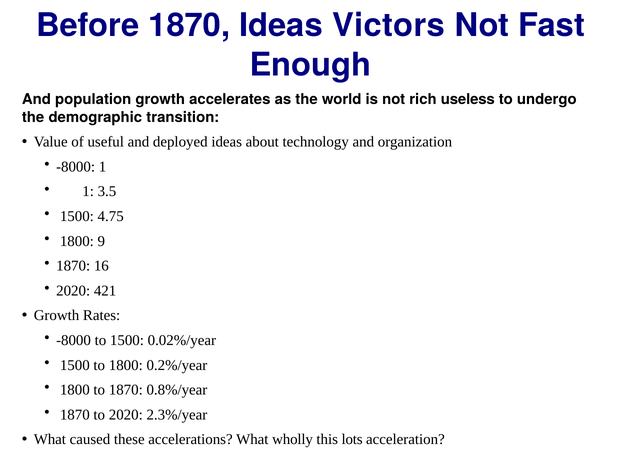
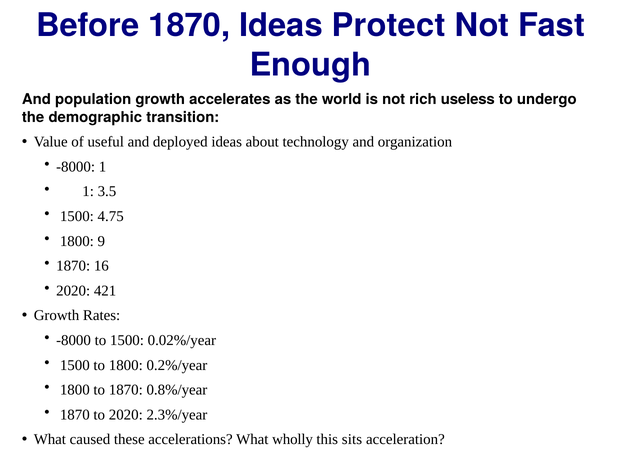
Victors: Victors -> Protect (389, 26)
lots: lots -> sits (352, 440)
